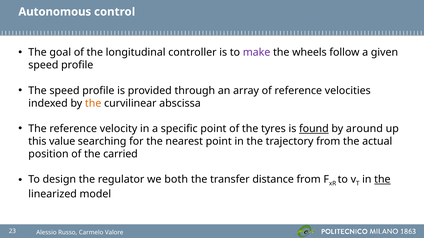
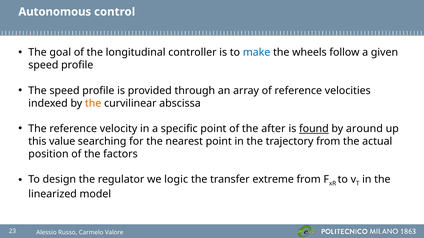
make colour: purple -> blue (257, 53)
tyres: tyres -> after (273, 129)
carried: carried -> factors (120, 154)
both: both -> logic (176, 180)
distance: distance -> extreme (273, 180)
the underline: present -> none (382, 180)
